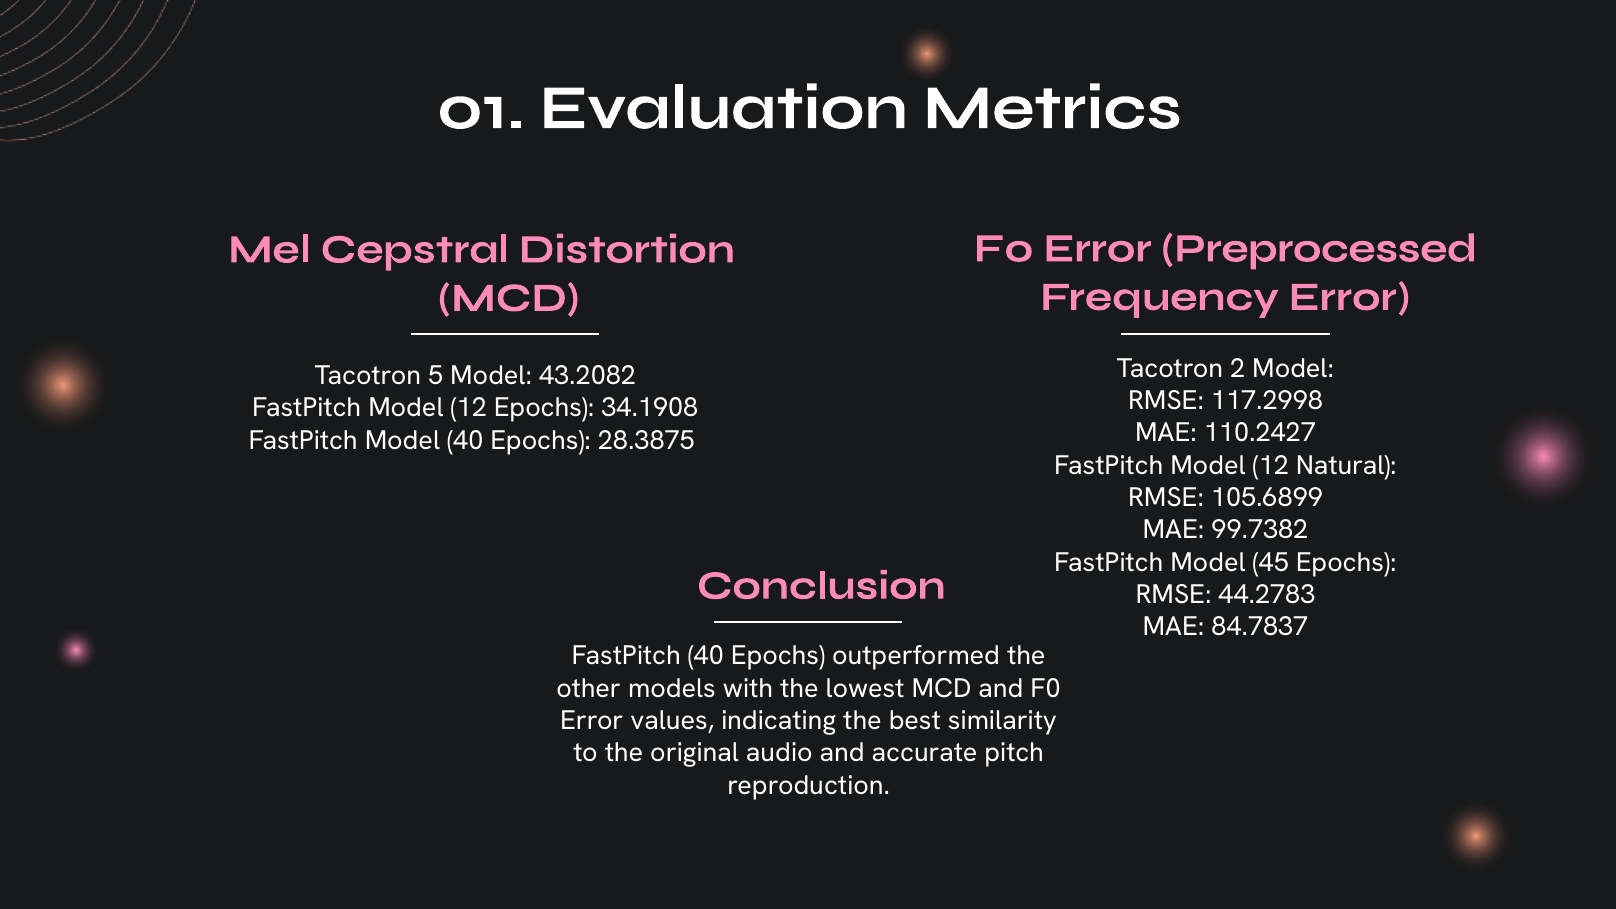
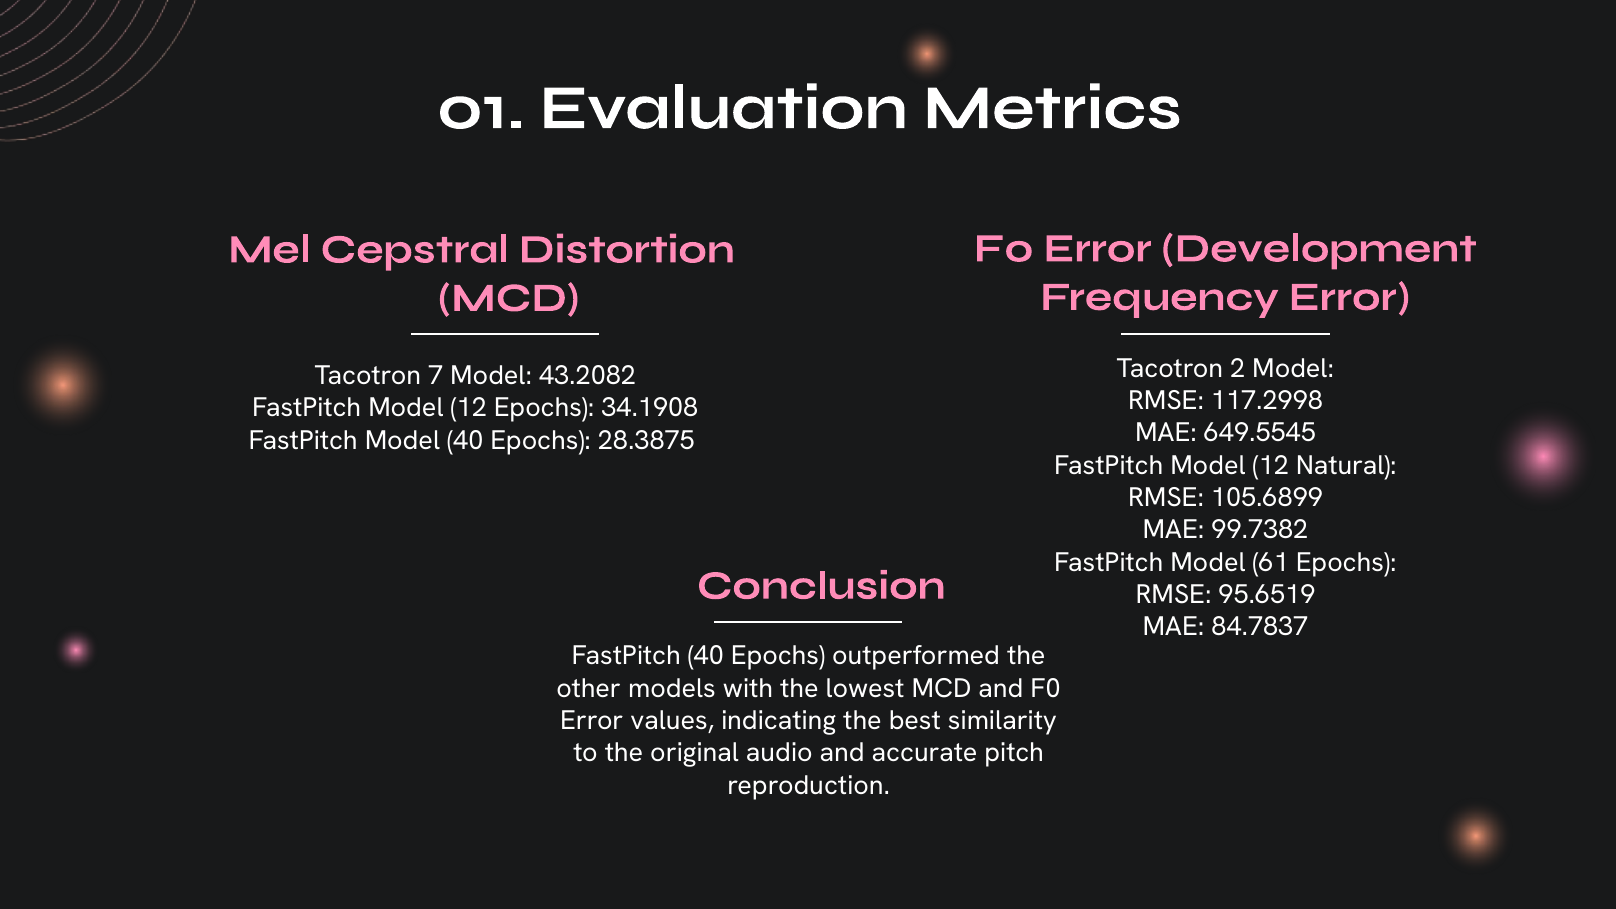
Preprocessed: Preprocessed -> Development (1319, 248)
5: 5 -> 7 (436, 376)
110.2427: 110.2427 -> 649.5545 (1260, 433)
45: 45 -> 61 (1271, 562)
44.2783: 44.2783 -> 95.6519 (1267, 595)
